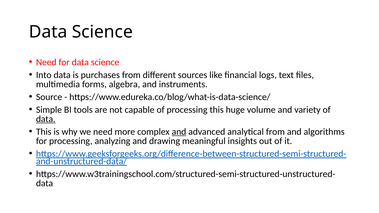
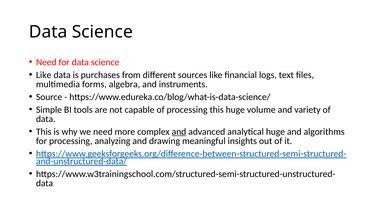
Into: Into -> Like (44, 75)
data underline: present -> none (46, 119)
analytical from: from -> huge (275, 132)
